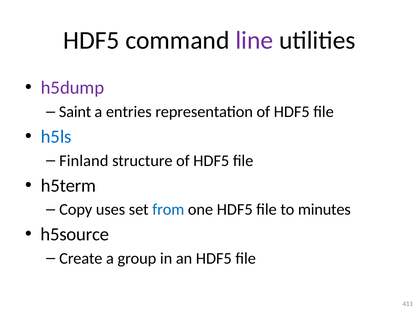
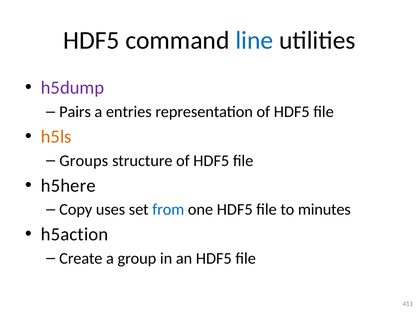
line colour: purple -> blue (254, 41)
Saint: Saint -> Pairs (75, 112)
h5ls colour: blue -> orange (56, 137)
Finland: Finland -> Groups (84, 161)
h5term: h5term -> h5here (68, 186)
h5source: h5source -> h5action (75, 235)
